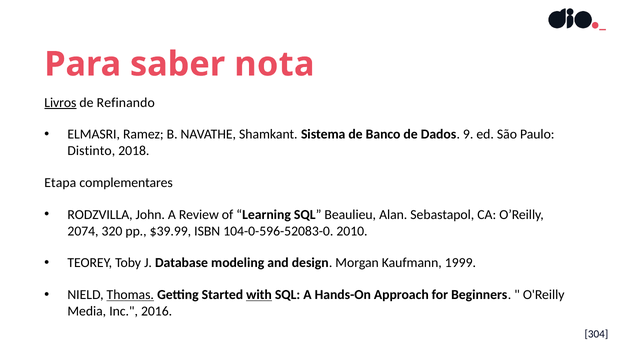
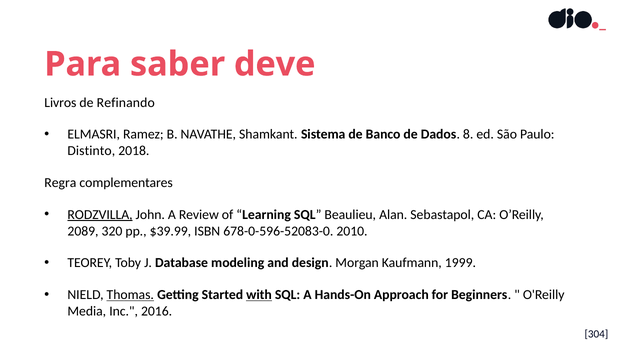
nota: nota -> deve (275, 64)
Livros underline: present -> none (60, 103)
9: 9 -> 8 (468, 134)
Etapa: Etapa -> Regra (60, 183)
RODZVILLA underline: none -> present (100, 215)
2074: 2074 -> 2089 (83, 231)
104-0-596-52083-0: 104-0-596-52083-0 -> 678-0-596-52083-0 (278, 231)
